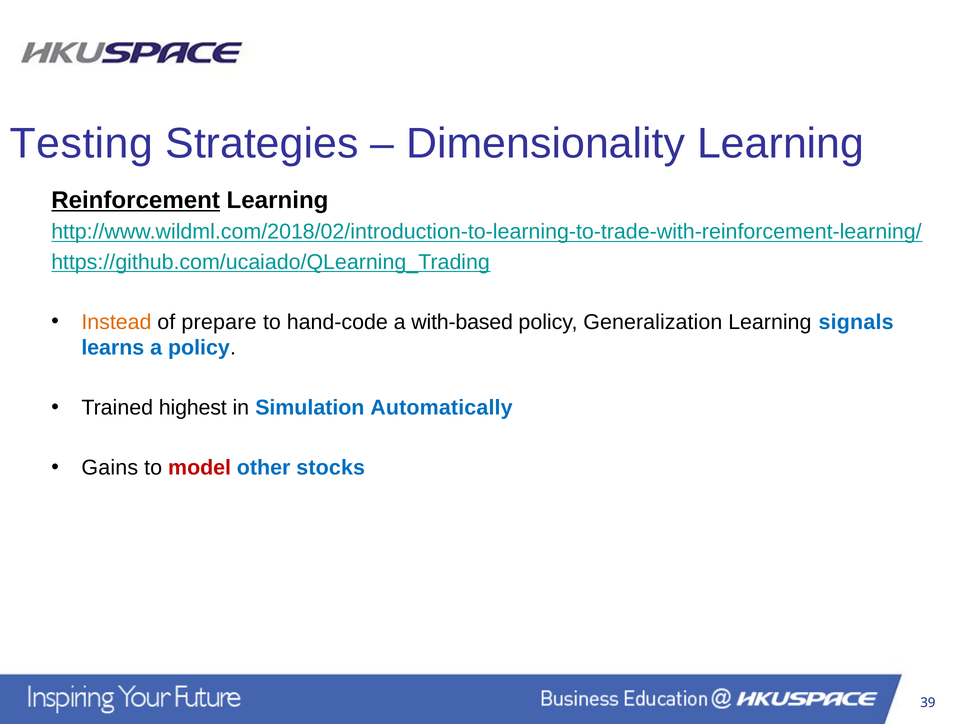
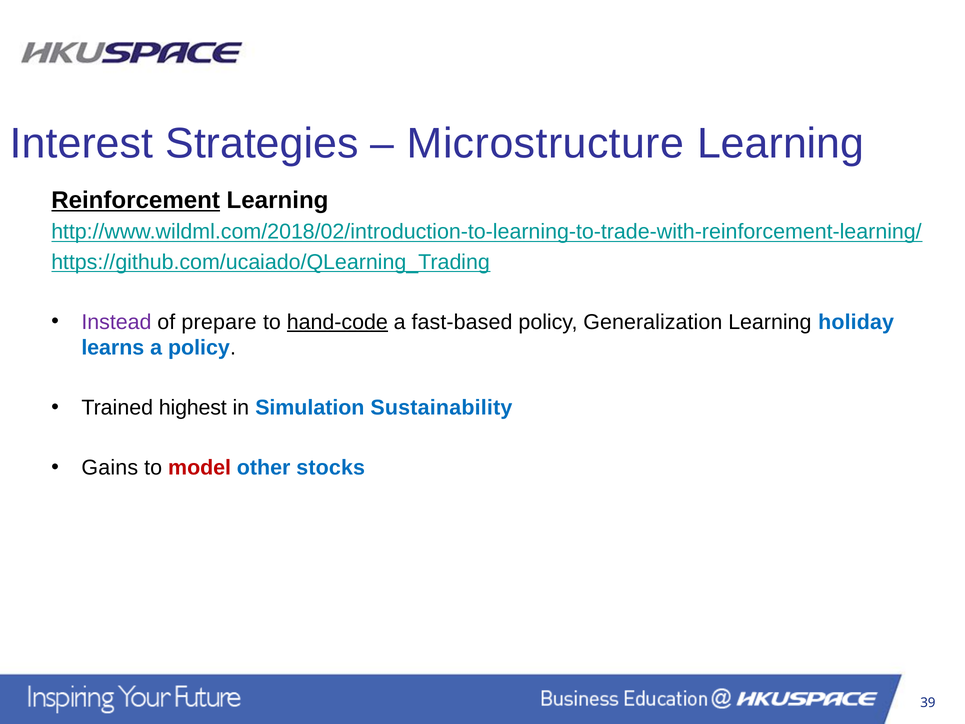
Testing: Testing -> Interest (81, 143)
Dimensionality: Dimensionality -> Microstructure (545, 143)
Instead colour: orange -> purple (116, 322)
hand-code underline: none -> present (337, 322)
with-based: with-based -> fast-based (462, 322)
signals: signals -> holiday (856, 322)
Automatically: Automatically -> Sustainability (441, 408)
